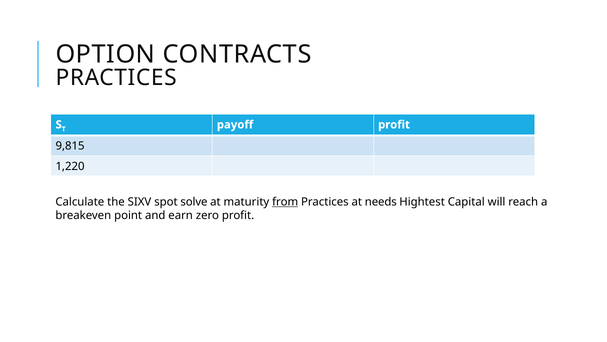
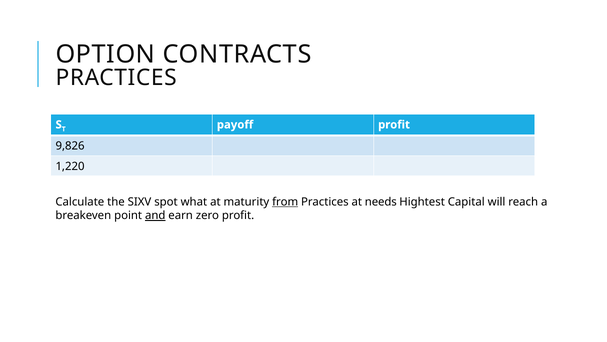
9,815: 9,815 -> 9,826 (70, 146)
solve: solve -> what (194, 202)
and underline: none -> present (155, 215)
